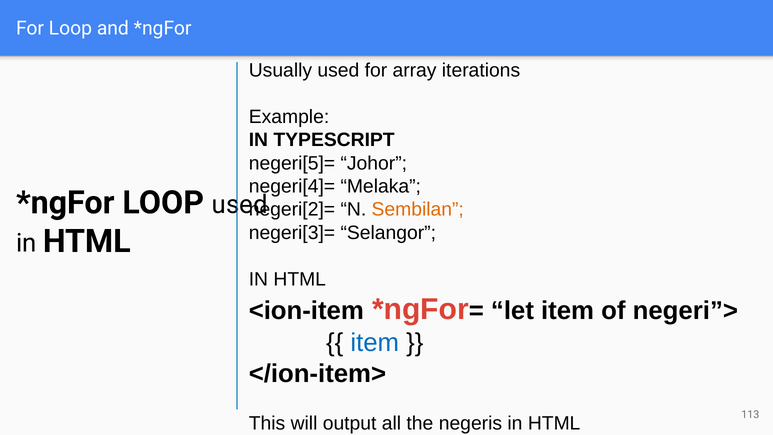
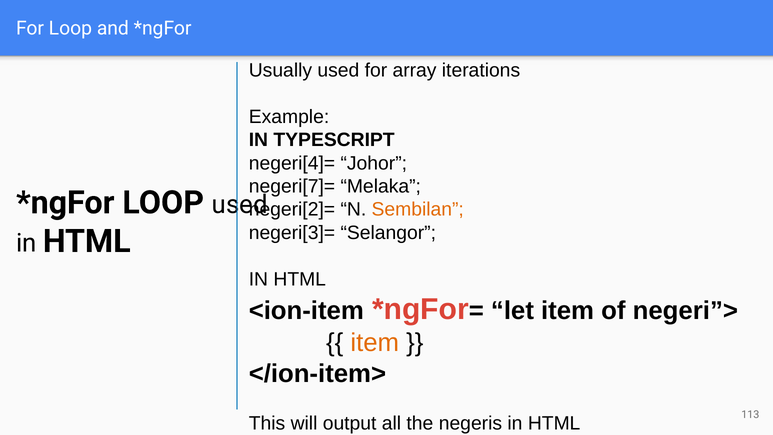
negeri[5]=: negeri[5]= -> negeri[4]= (292, 163)
negeri[4]=: negeri[4]= -> negeri[7]= (292, 186)
item colour: blue -> orange (375, 343)
